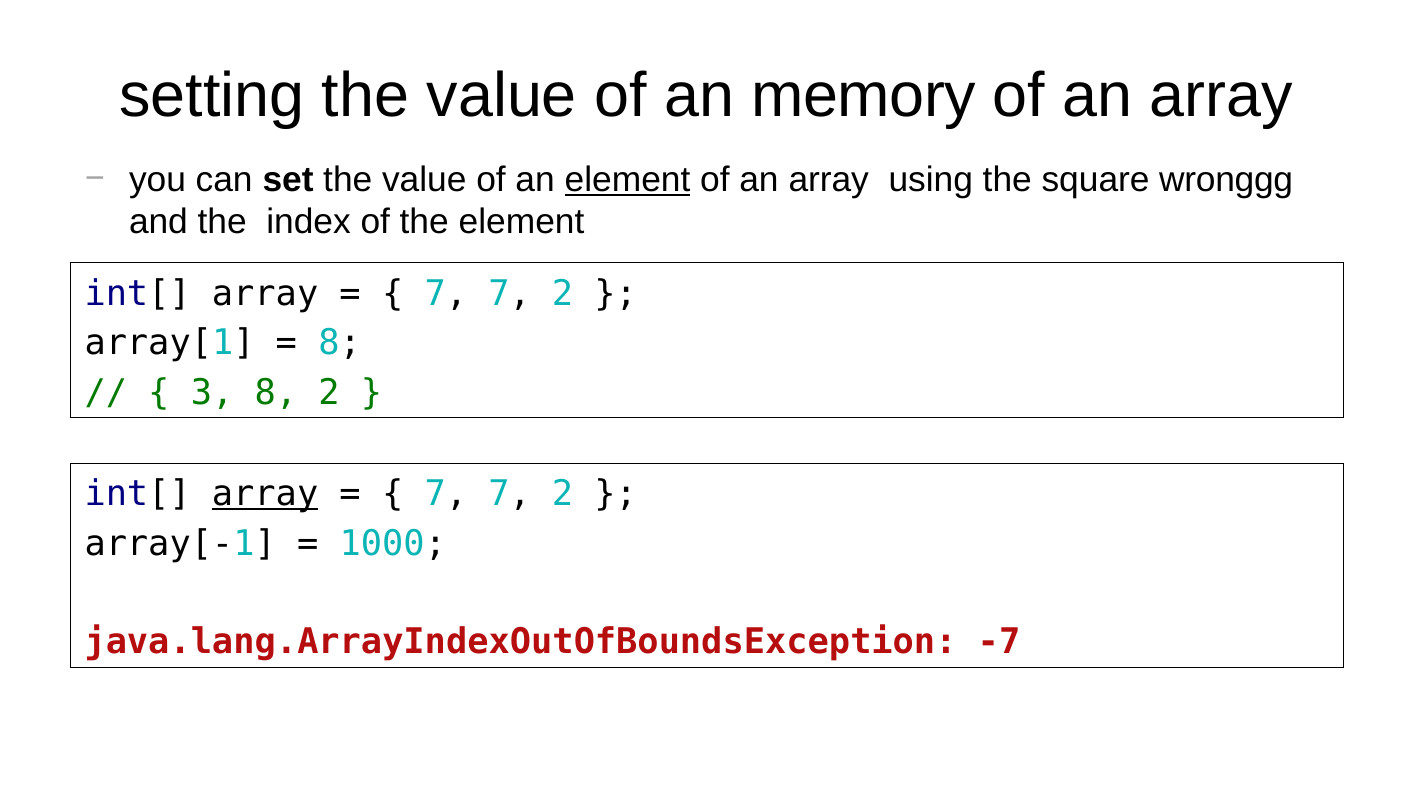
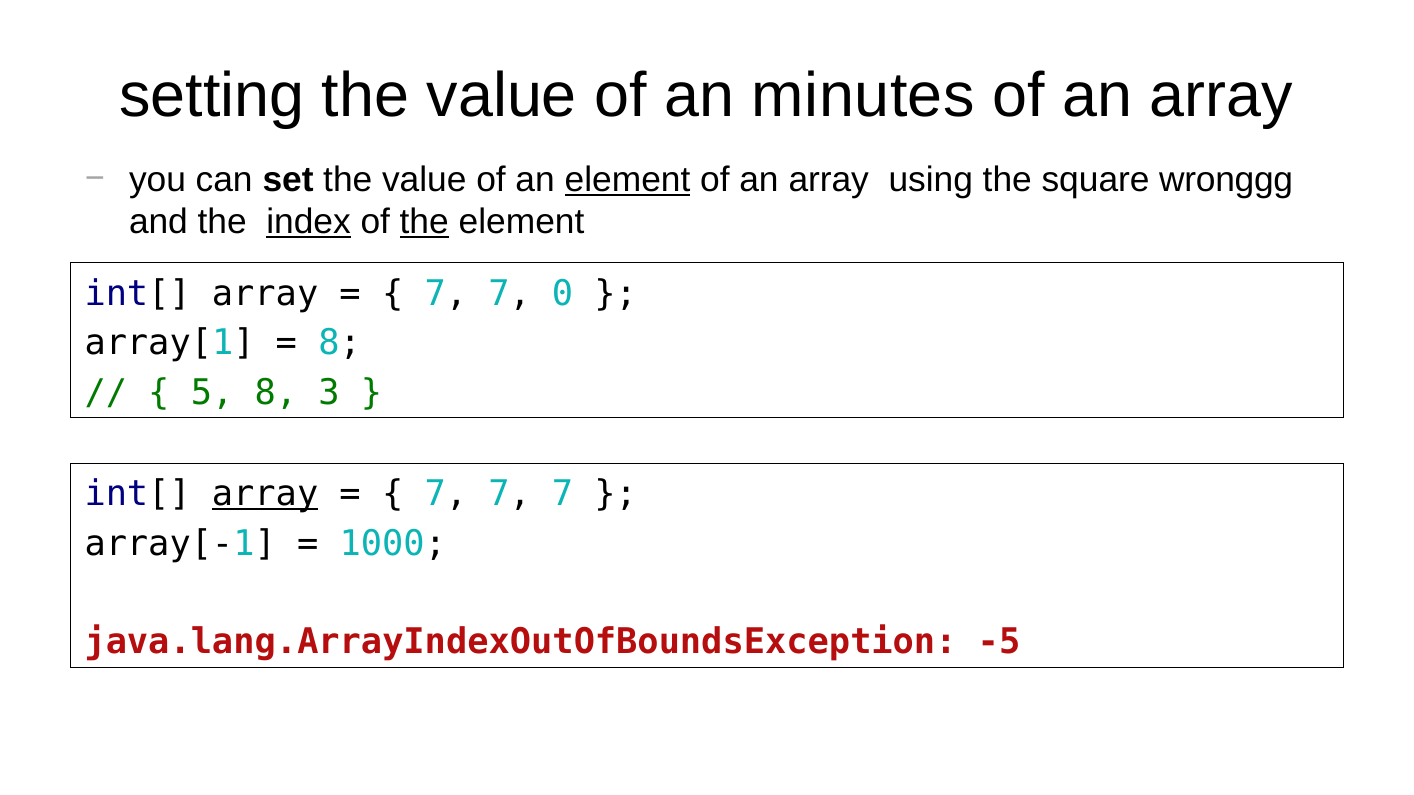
memory: memory -> minutes (863, 95)
index underline: none -> present (309, 222)
the underline: none -> present (424, 222)
2: 2 -> 0 (563, 294)
3: 3 -> 5 (212, 393)
8 2: 2 -> 3 (329, 393)
2: 2 -> 7 (563, 494)
-7: -7 -> -5 (999, 643)
